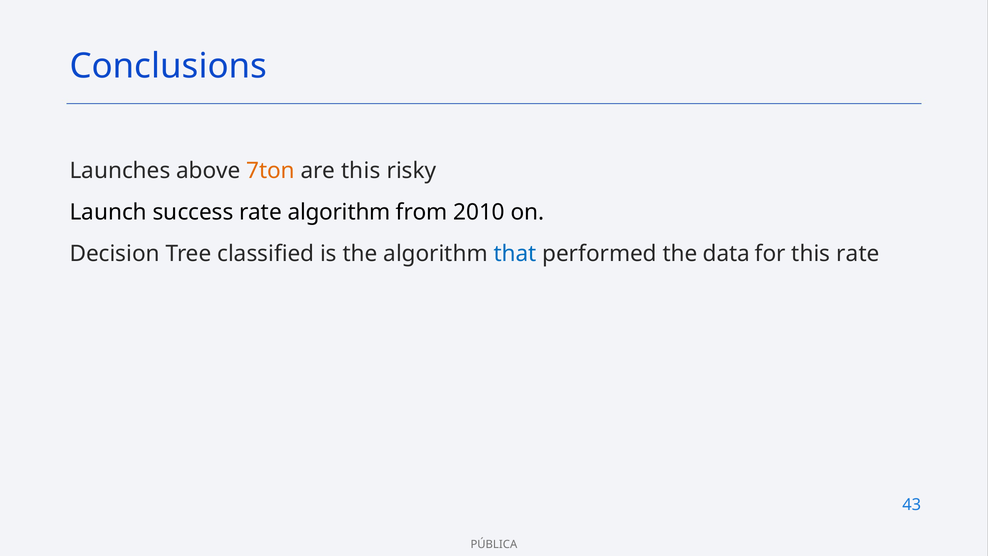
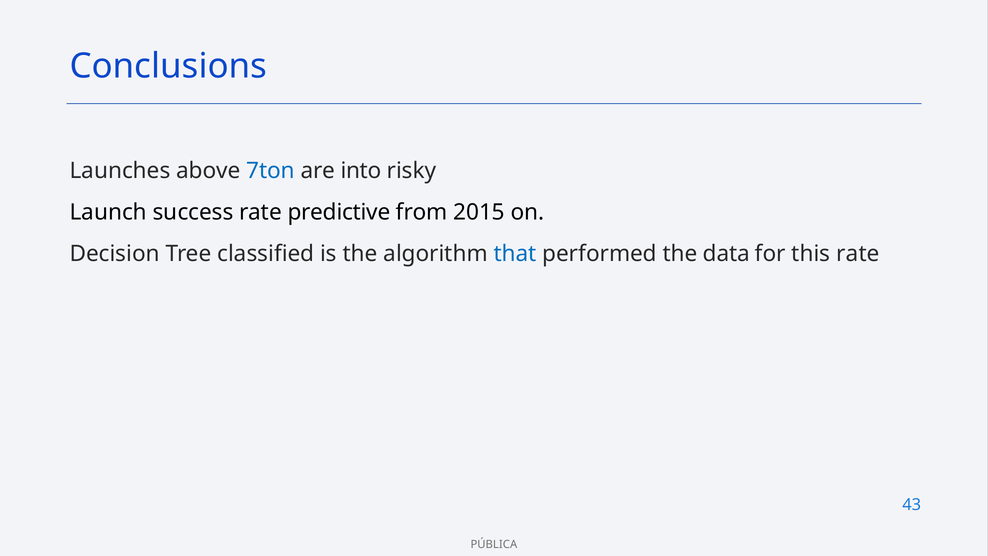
7ton colour: orange -> blue (271, 171)
are this: this -> into (361, 171)
rate algorithm: algorithm -> predictive (339, 212)
2010: 2010 -> 2015 (479, 212)
